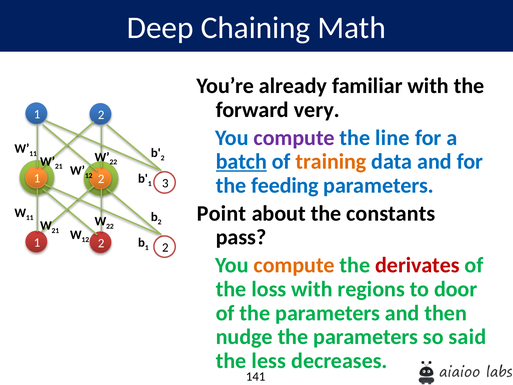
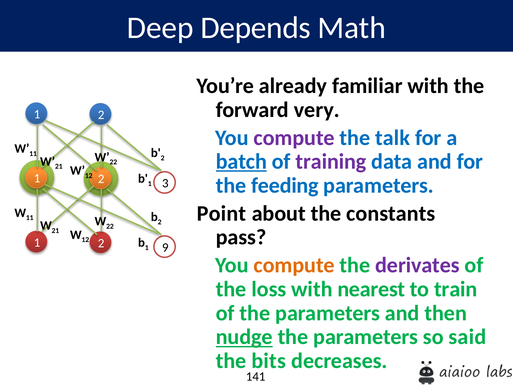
Chaining: Chaining -> Depends (256, 28)
line: line -> talk (393, 138)
training colour: orange -> purple (331, 161)
2: 2 -> 9 (165, 247)
derivates colour: red -> purple (417, 265)
regions: regions -> nearest (371, 289)
door: door -> train (456, 289)
nudge underline: none -> present (244, 337)
less: less -> bits (269, 361)
